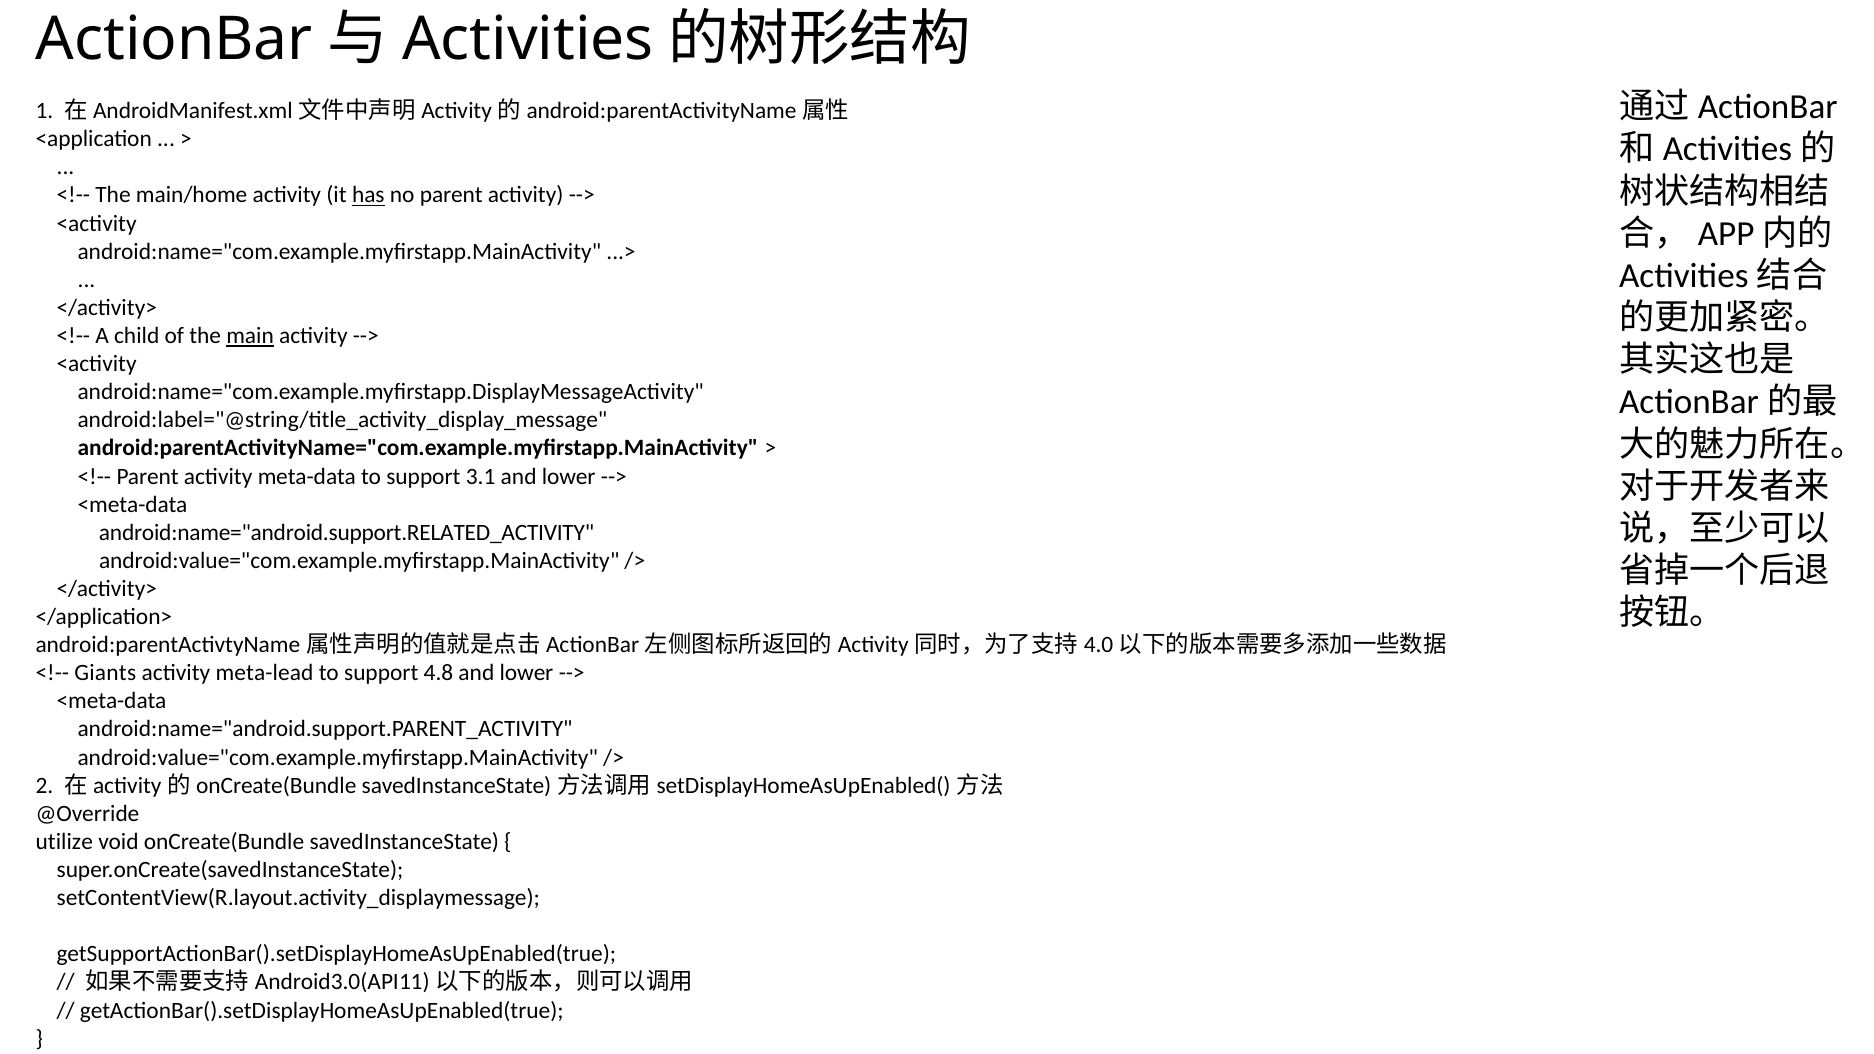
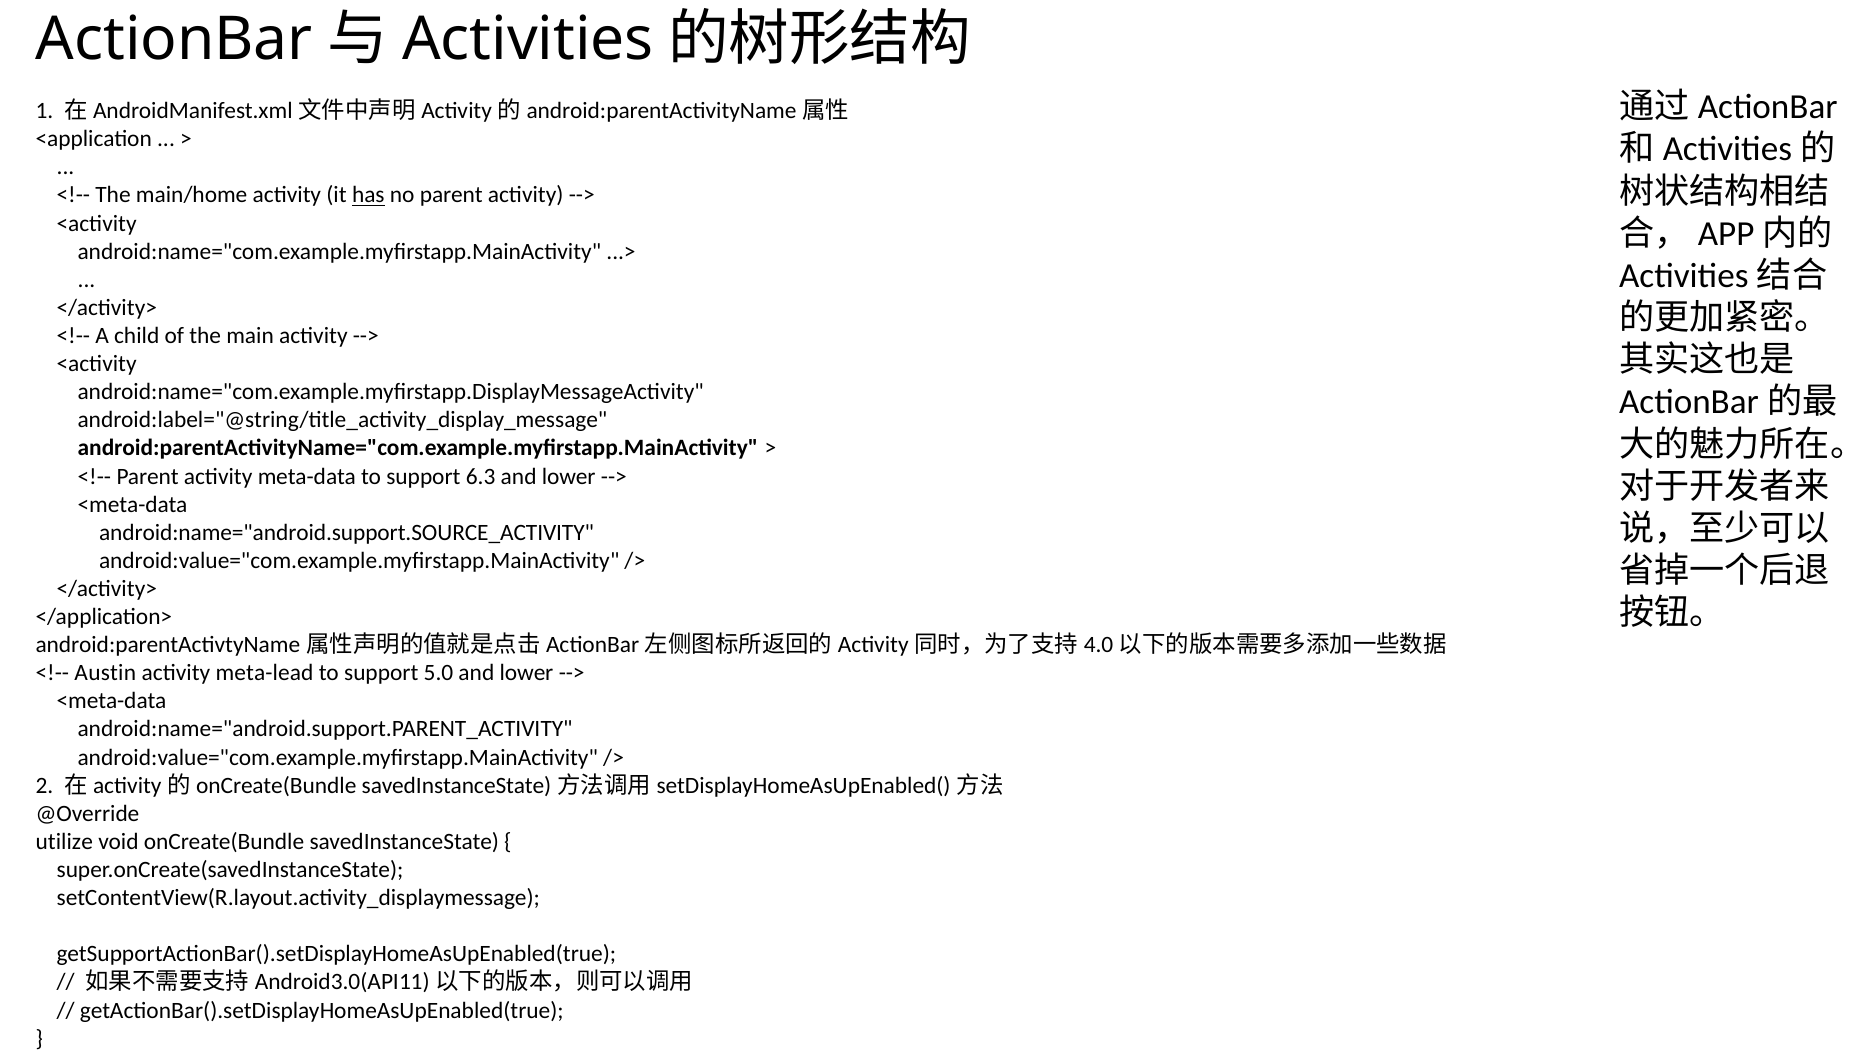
main underline: present -> none (250, 336)
3.1: 3.1 -> 6.3 (481, 476)
android:name="android.support.RELATED_ACTIVITY: android:name="android.support.RELATED_ACTIVITY -> android:name="android.support.SOURCE_ACTIVITY (347, 533)
Giants: Giants -> Austin (105, 673)
4.8: 4.8 -> 5.0 (438, 673)
